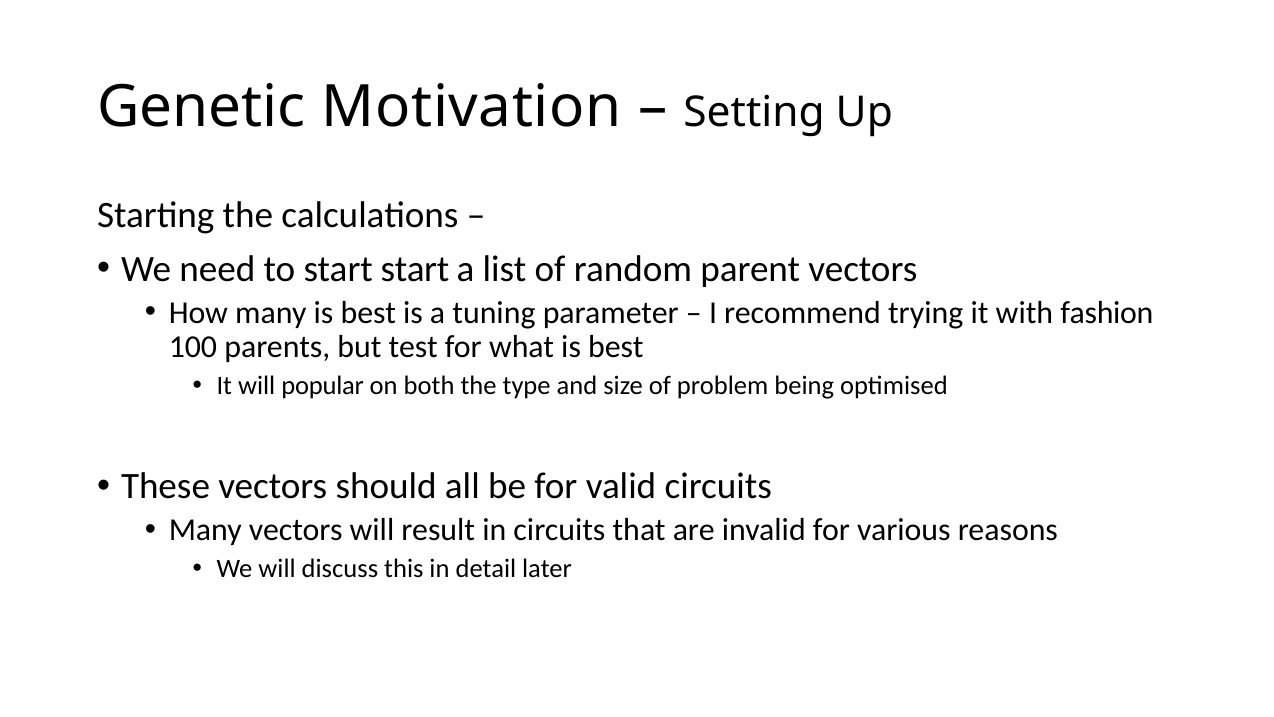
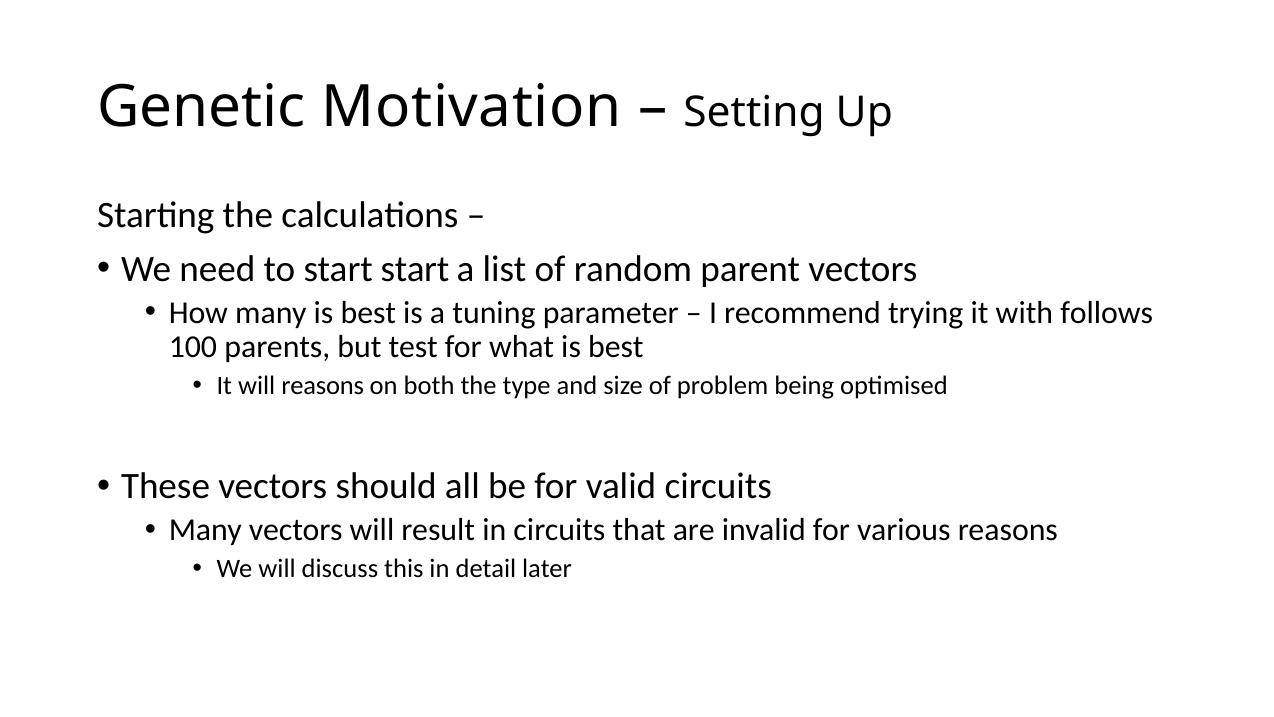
fashion: fashion -> follows (1107, 313)
will popular: popular -> reasons (323, 385)
